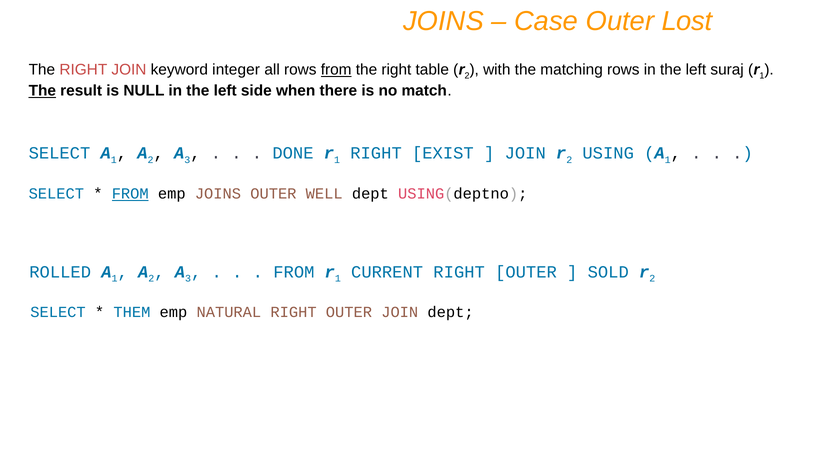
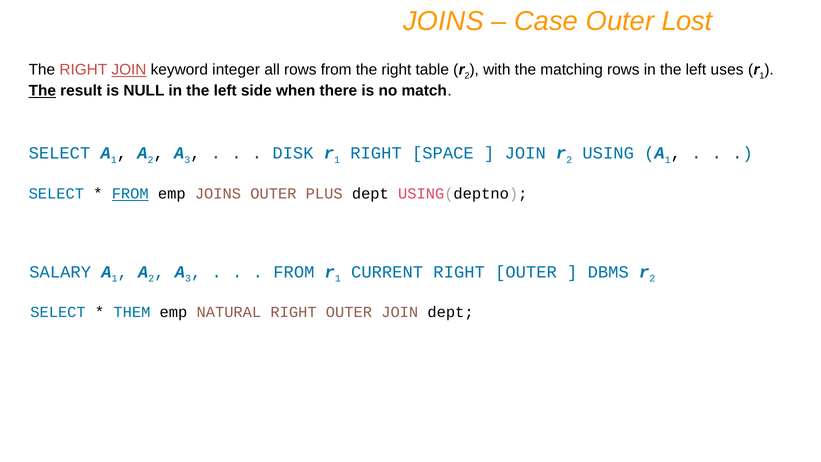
JOIN underline: none -> present (129, 70)
from underline: present -> none (336, 70)
suraj: suraj -> uses (727, 70)
DONE: DONE -> DISK (293, 153)
EXIST: EXIST -> SPACE (443, 153)
WELL: WELL -> PLUS (324, 194)
ROLLED: ROLLED -> SALARY (60, 272)
SOLD: SOLD -> DBMS (608, 272)
